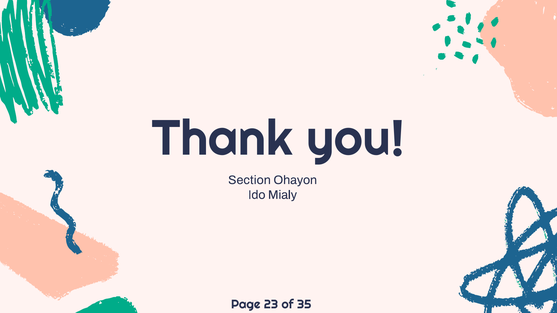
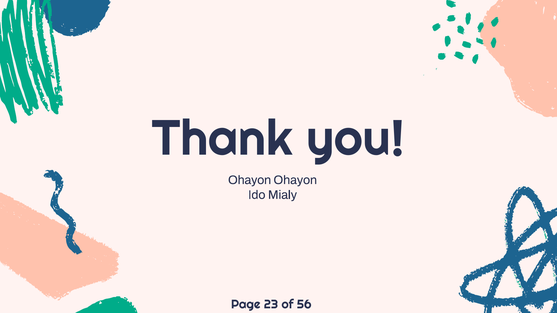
Section: Section -> Ohayon (250, 180)
35: 35 -> 56 (304, 305)
